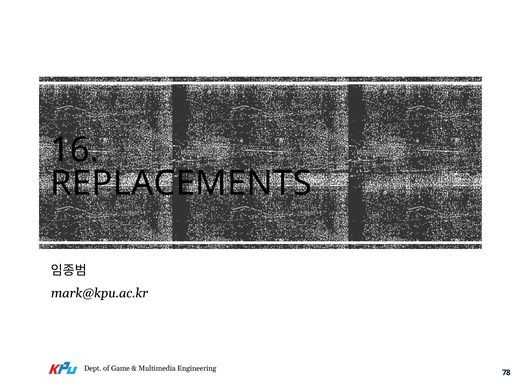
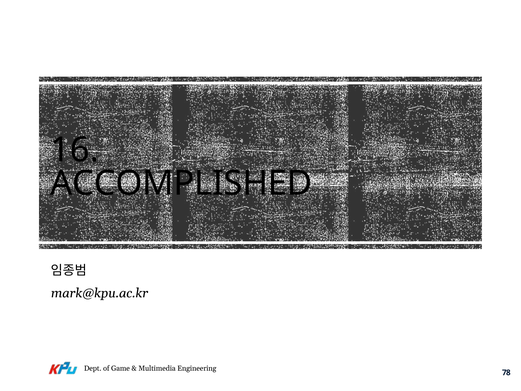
REPLACEMENTS: REPLACEMENTS -> ACCOMPLISHED (181, 183)
